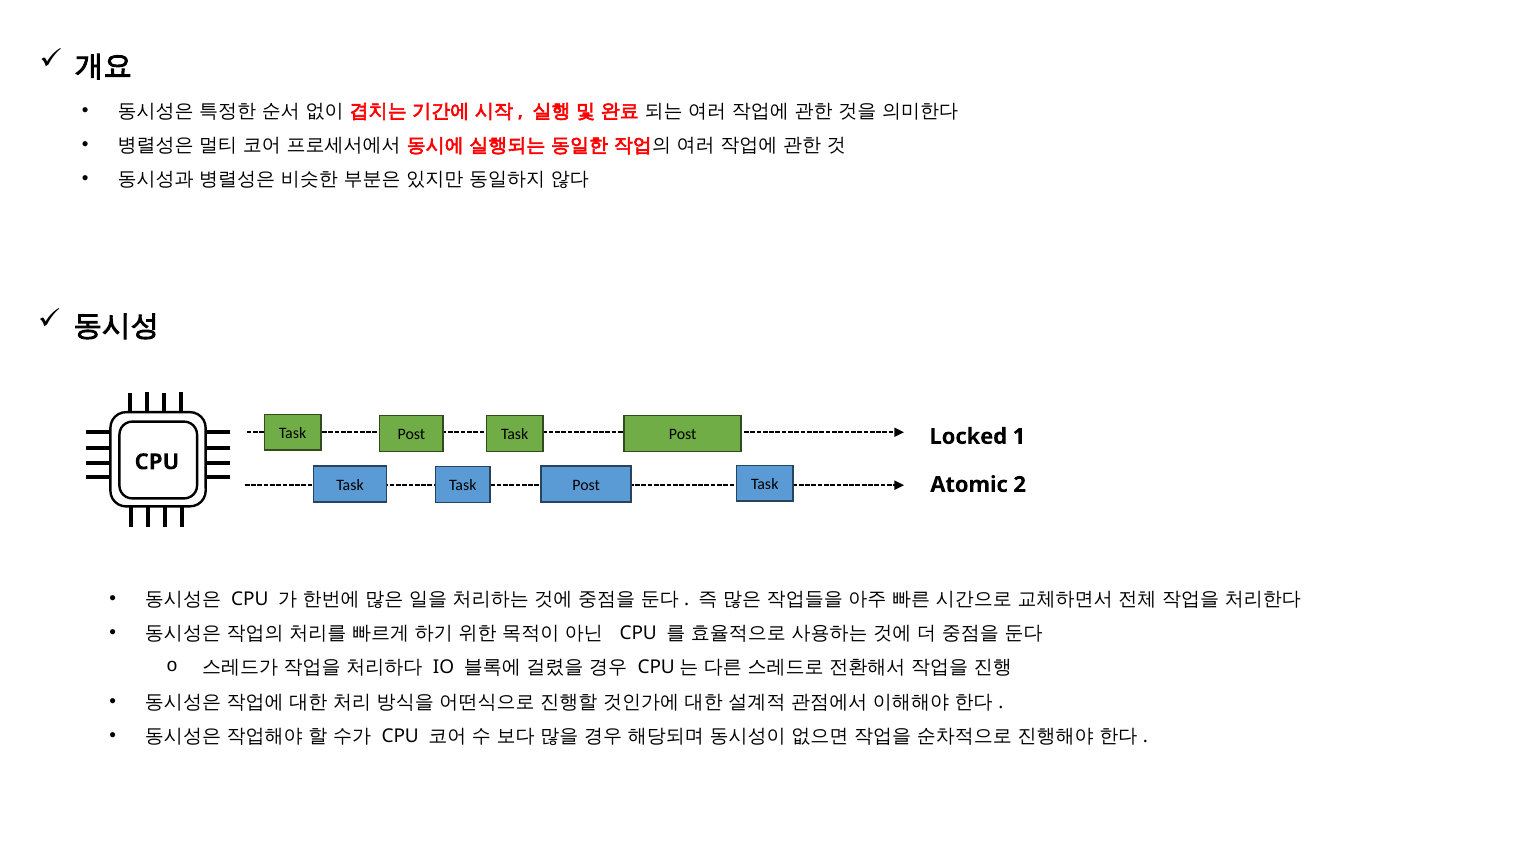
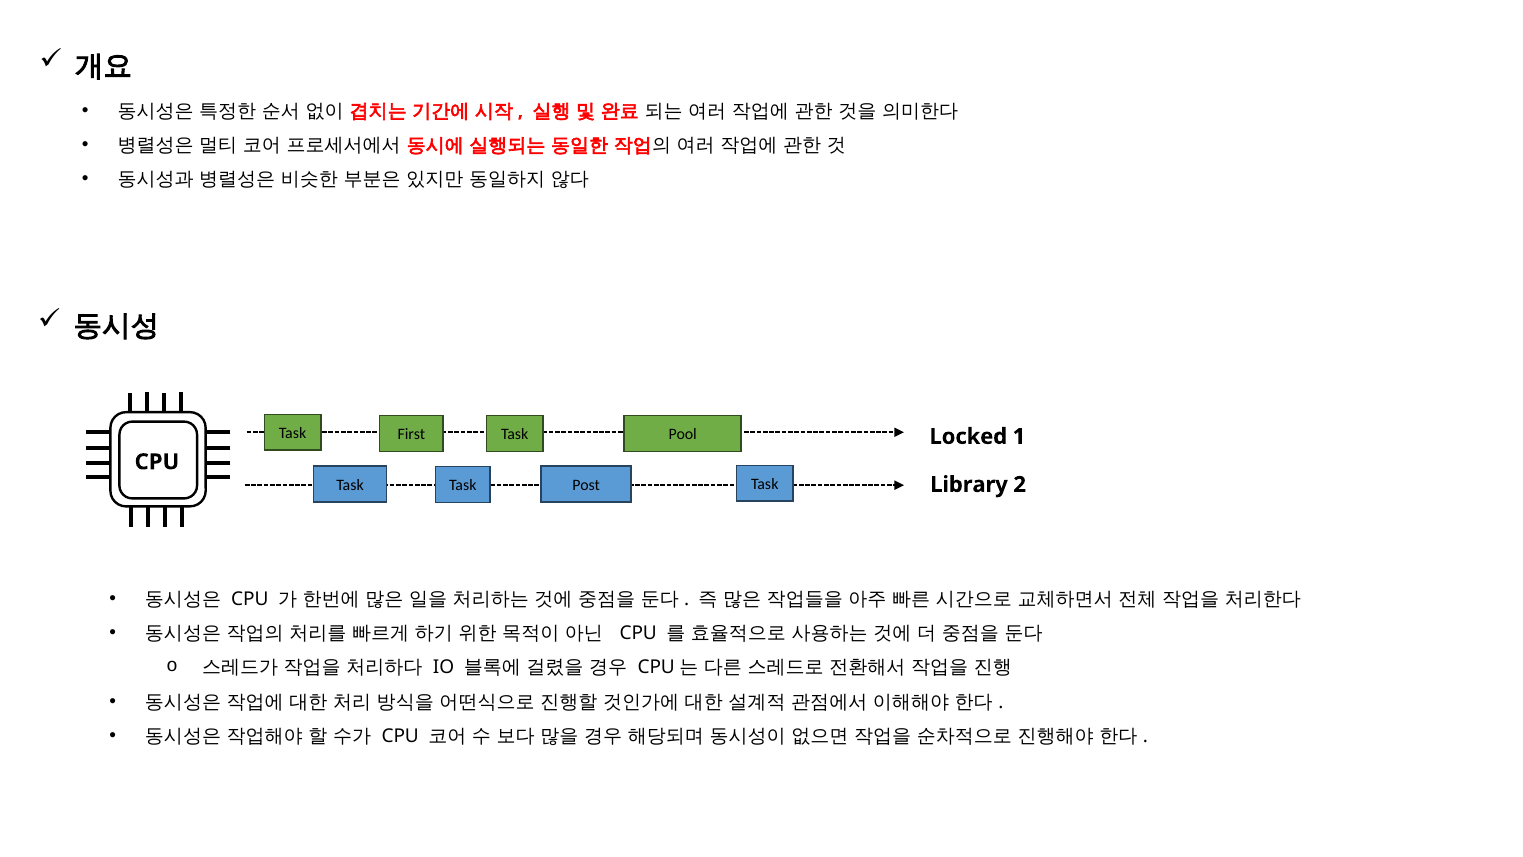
Post: Post -> First (411, 434)
Post: Post -> Pool (683, 434)
Atomic: Atomic -> Library (969, 484)
